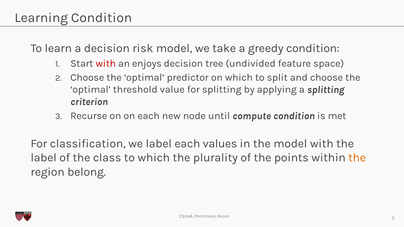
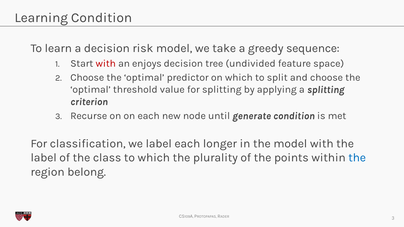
greedy condition: condition -> sequence (313, 48)
compute: compute -> generate (252, 116)
values: values -> longer (220, 144)
the colour: orange -> blue (357, 158)
